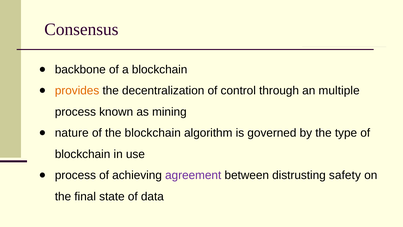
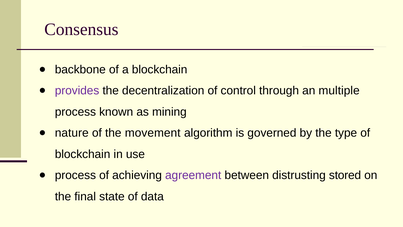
provides colour: orange -> purple (77, 91)
the blockchain: blockchain -> movement (153, 133)
safety: safety -> stored (345, 175)
